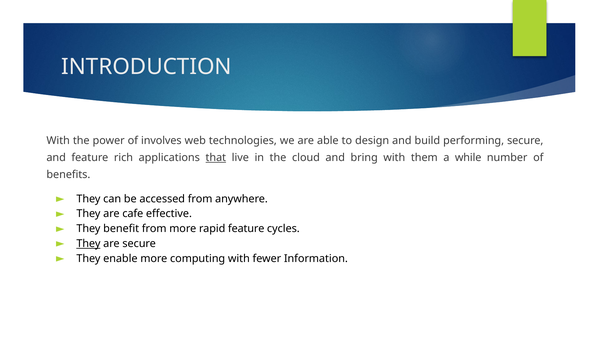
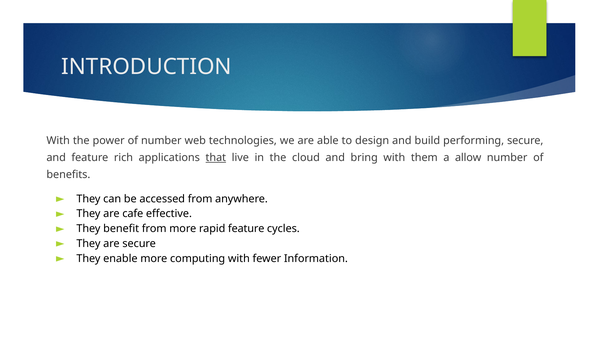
of involves: involves -> number (161, 141)
while: while -> allow (468, 158)
They underline: present -> none (88, 244)
